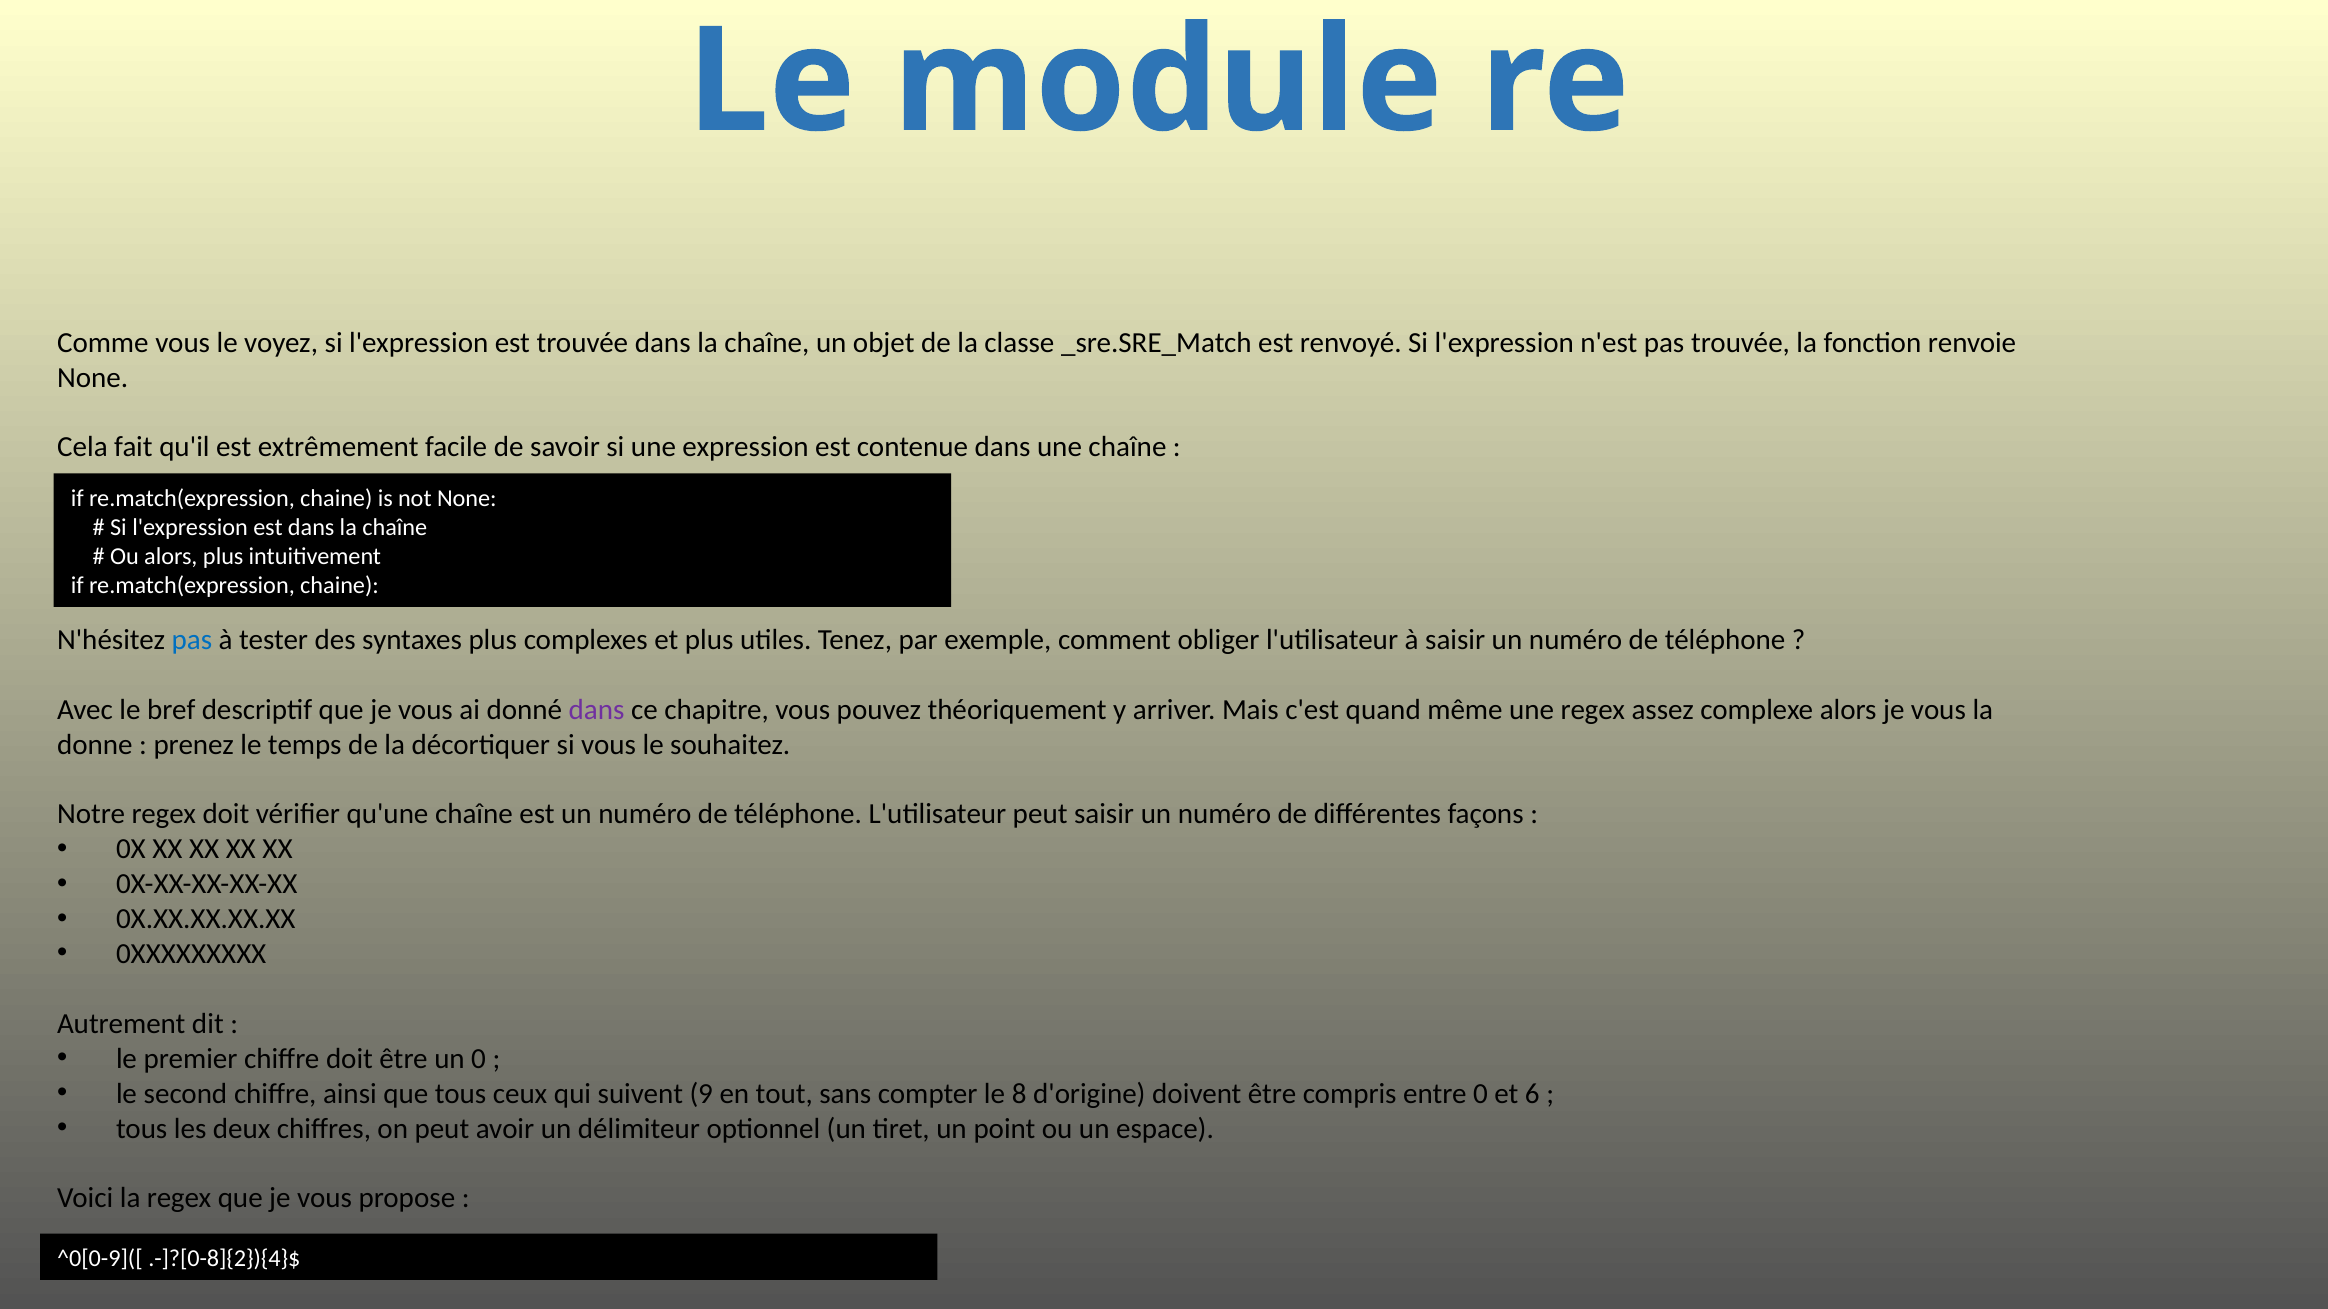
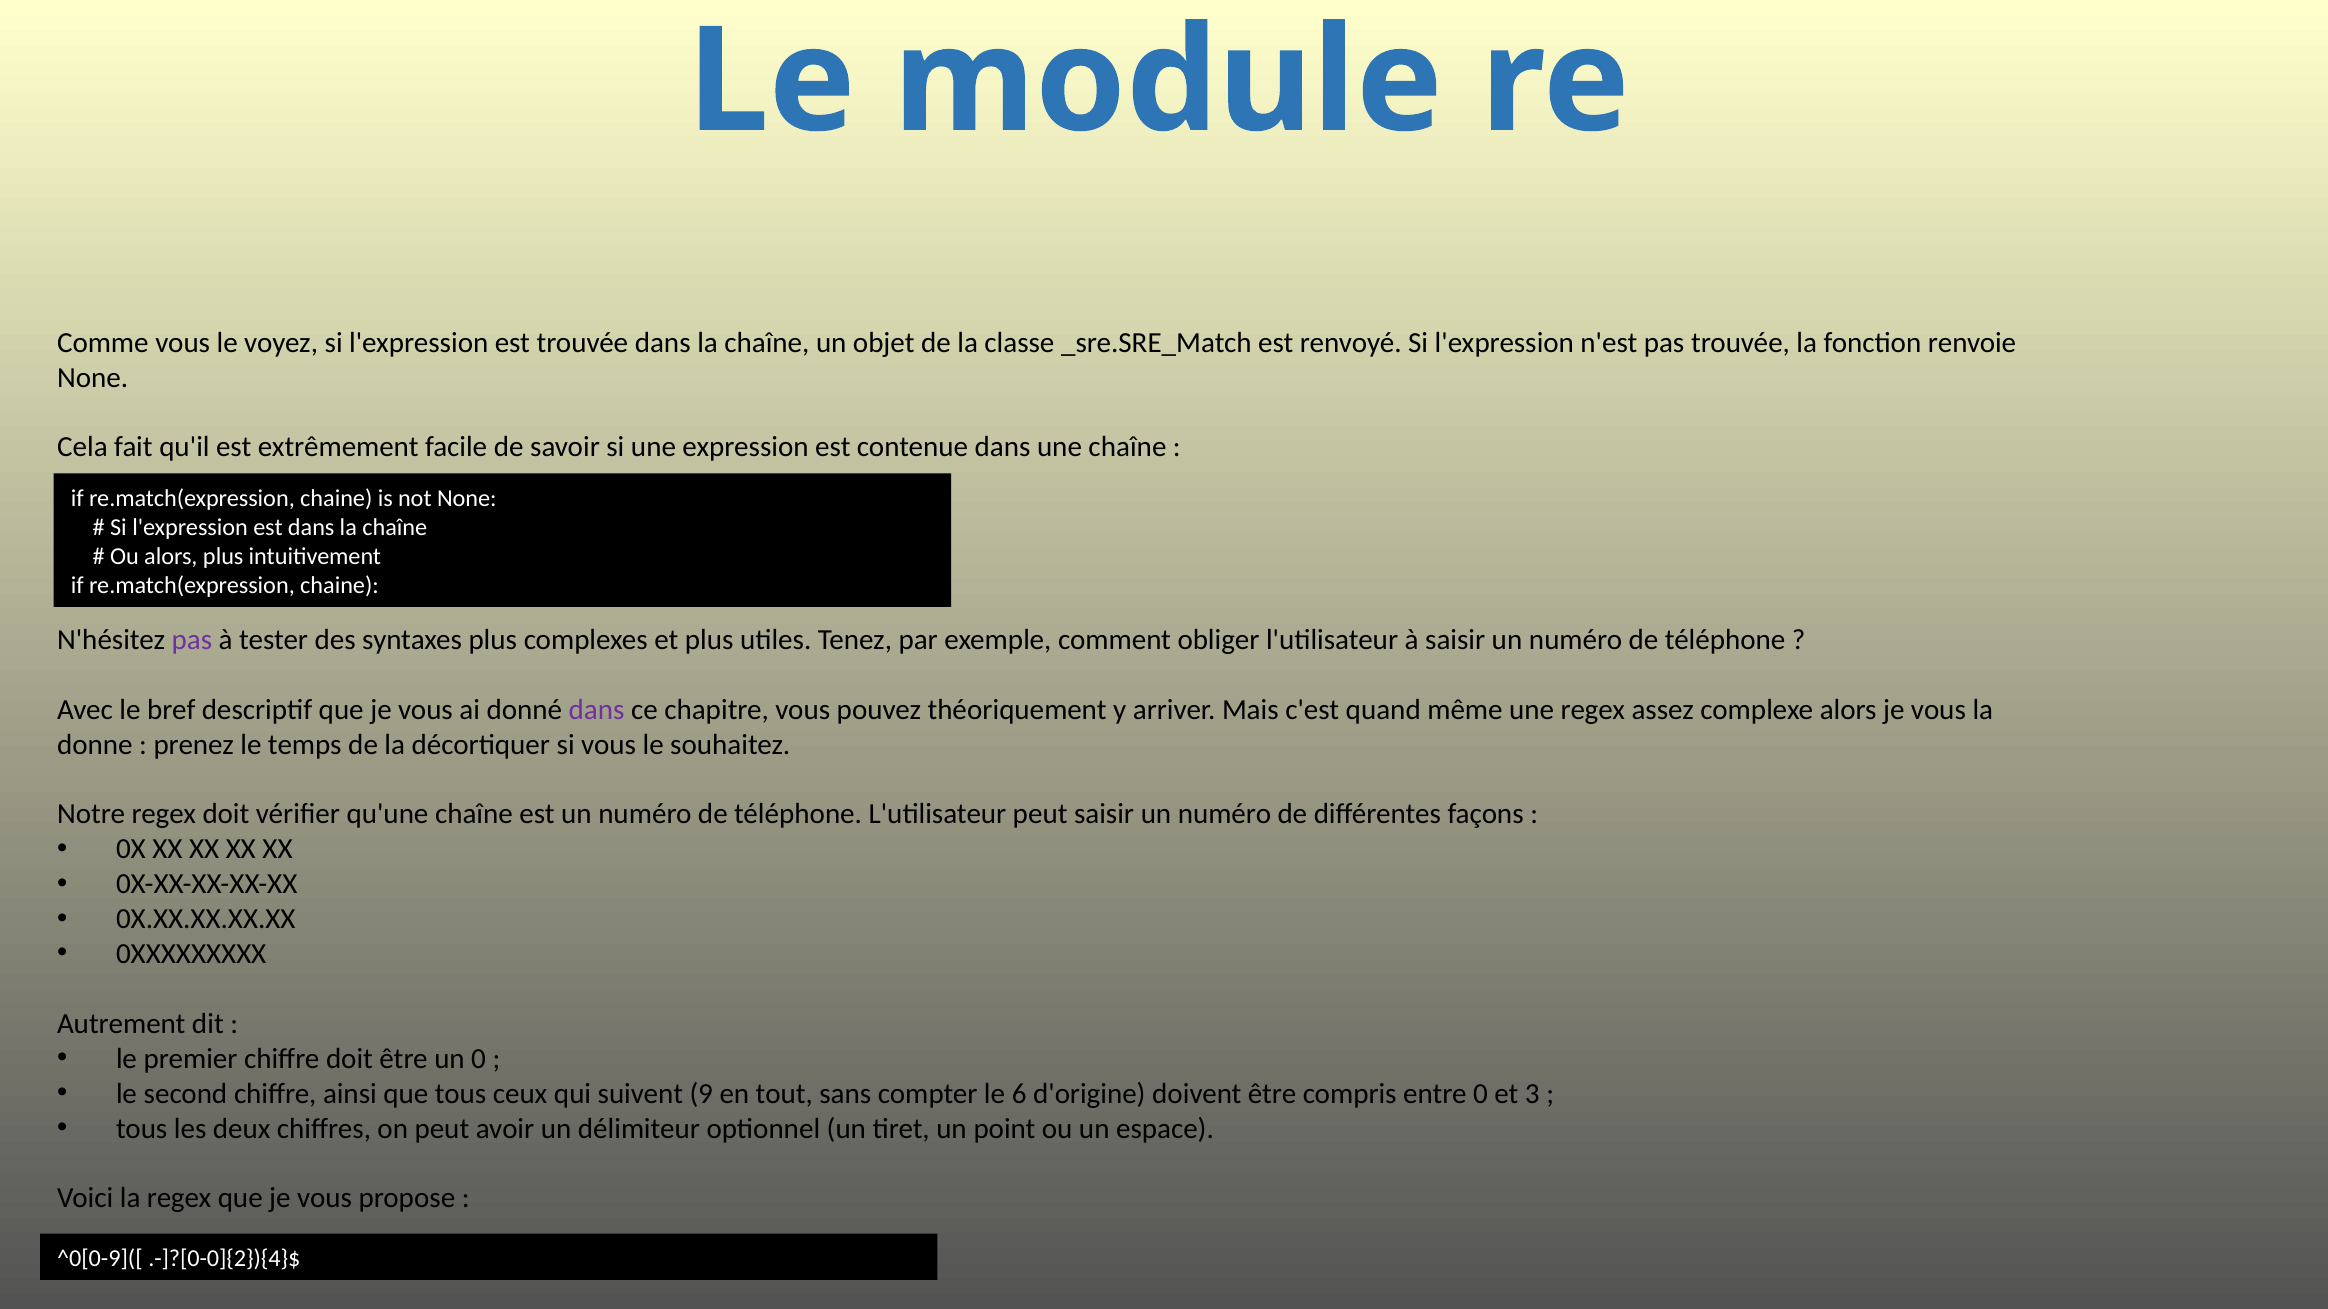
pas colour: blue -> purple (192, 640)
8: 8 -> 6 (1019, 1094)
6: 6 -> 3 (1532, 1094)
.-]?[0-8]{2}){4}$: .-]?[0-8]{2}){4}$ -> .-]?[0-0]{2}){4}$ (224, 1259)
